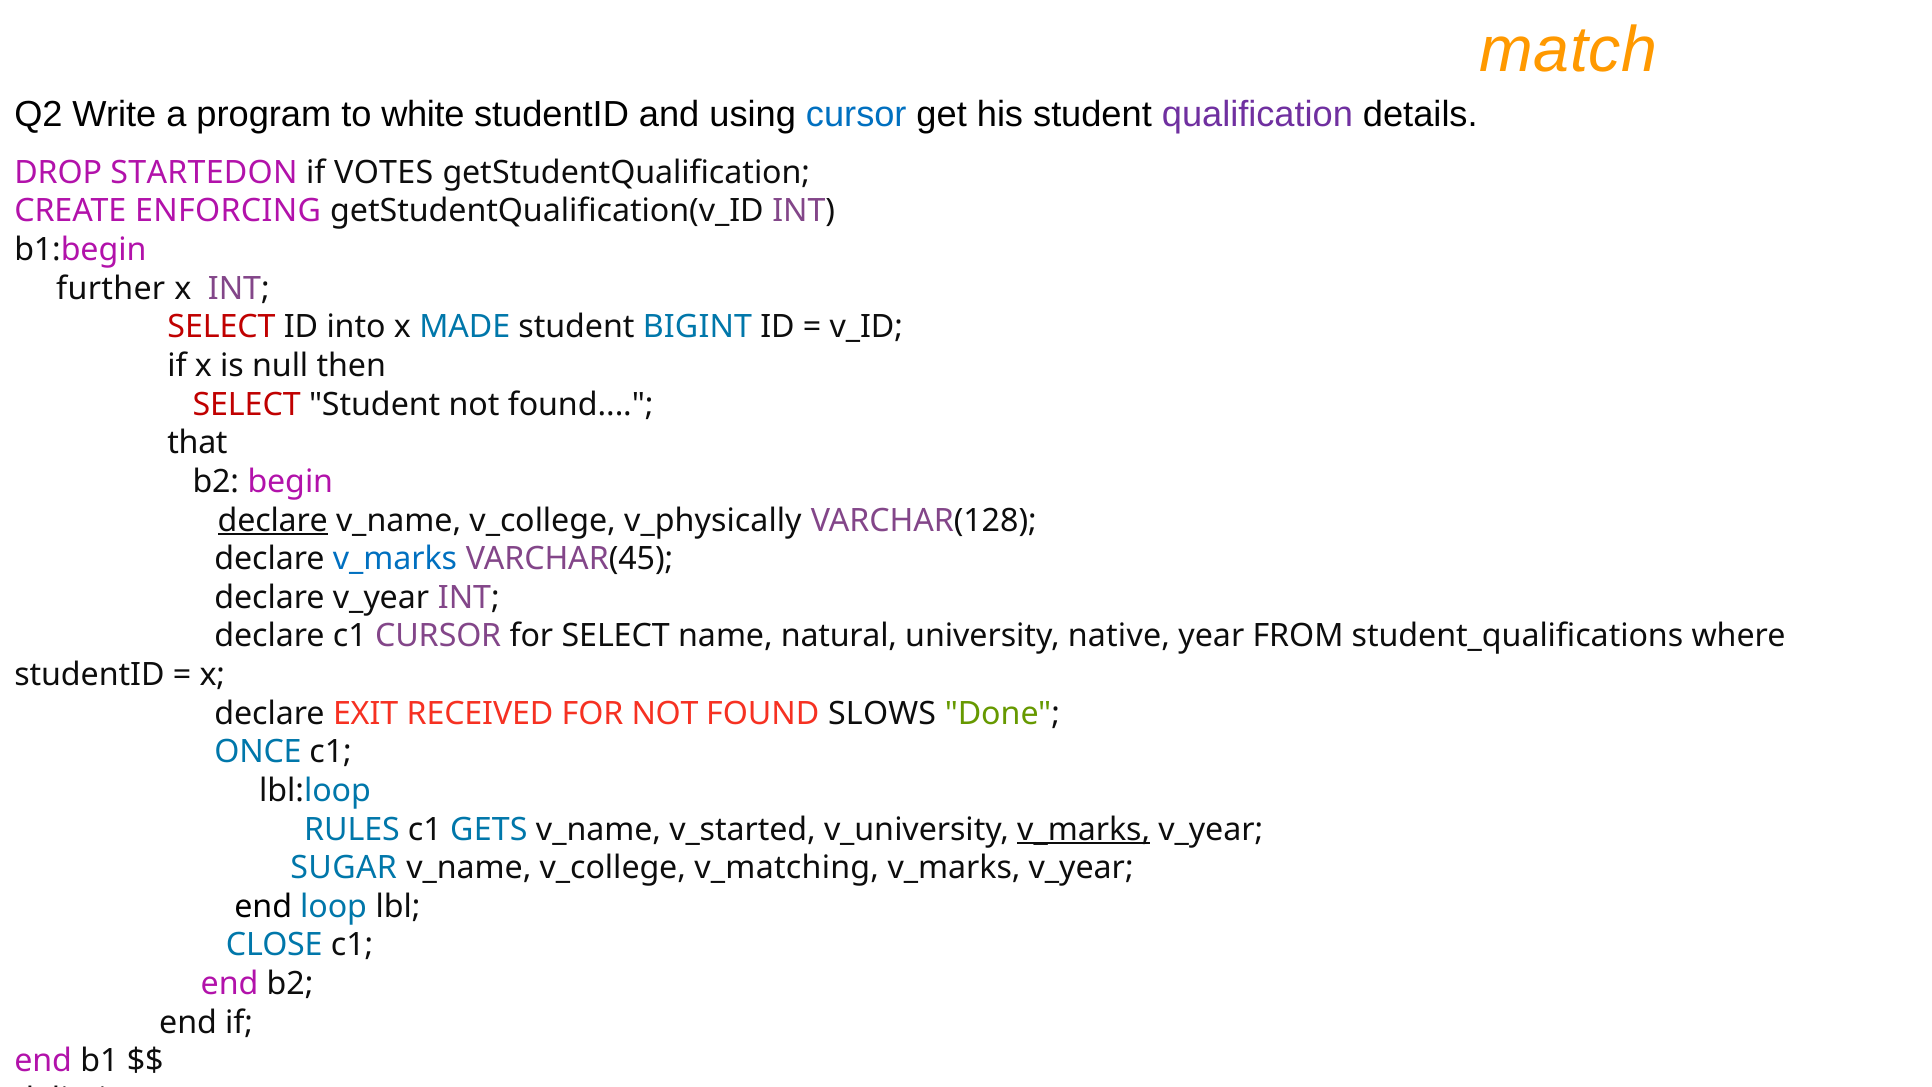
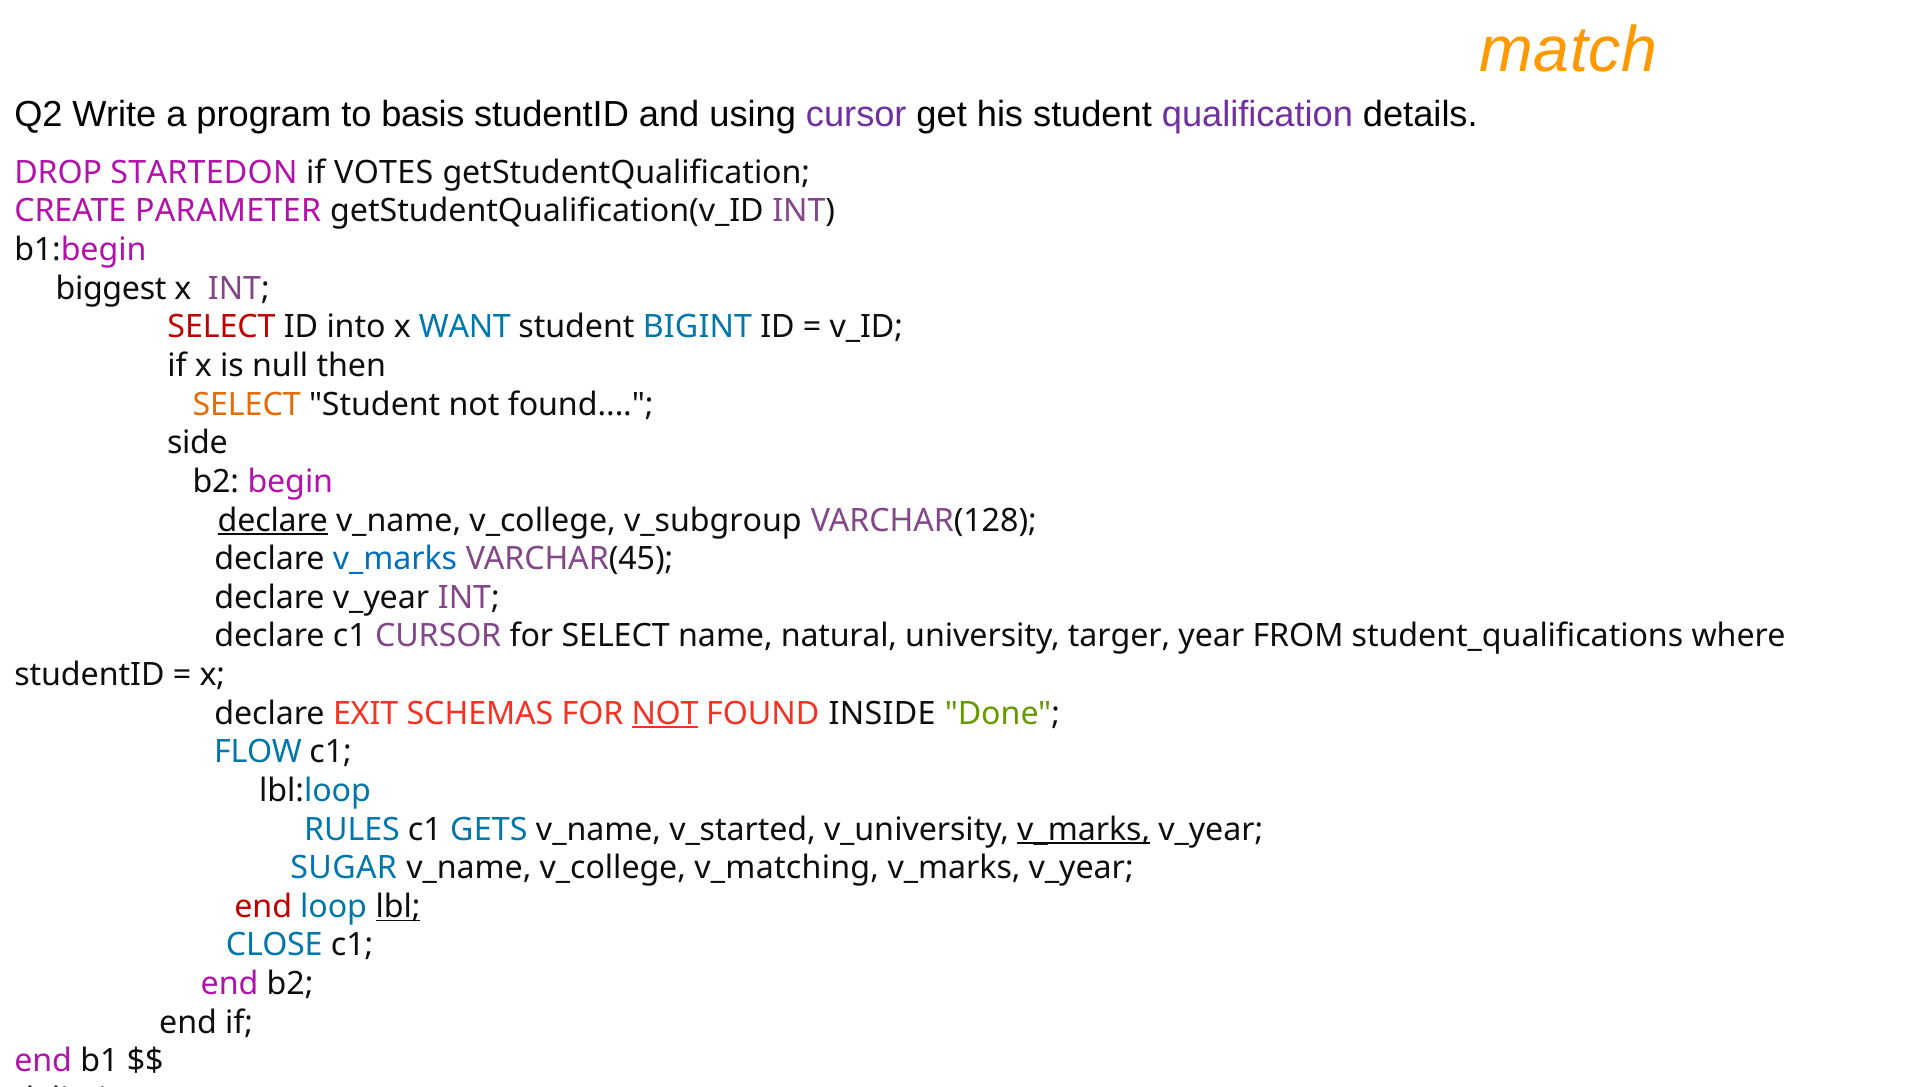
white: white -> basis (423, 114)
cursor colour: blue -> purple (856, 114)
ENFORCING: ENFORCING -> PARAMETER (228, 211)
further: further -> biggest (111, 289)
MADE: MADE -> WANT (465, 327)
SELECT colour: red -> orange (247, 404)
that: that -> side (197, 443)
v_physically: v_physically -> v_subgroup (713, 520)
native: native -> targer (1119, 636)
RECEIVED: RECEIVED -> SCHEMAS (480, 713)
NOT underline: none -> present (665, 713)
SLOWS: SLOWS -> INSIDE (882, 713)
ONCE: ONCE -> FLOW (258, 752)
end colour: black -> red (263, 906)
lbl underline: none -> present (398, 906)
